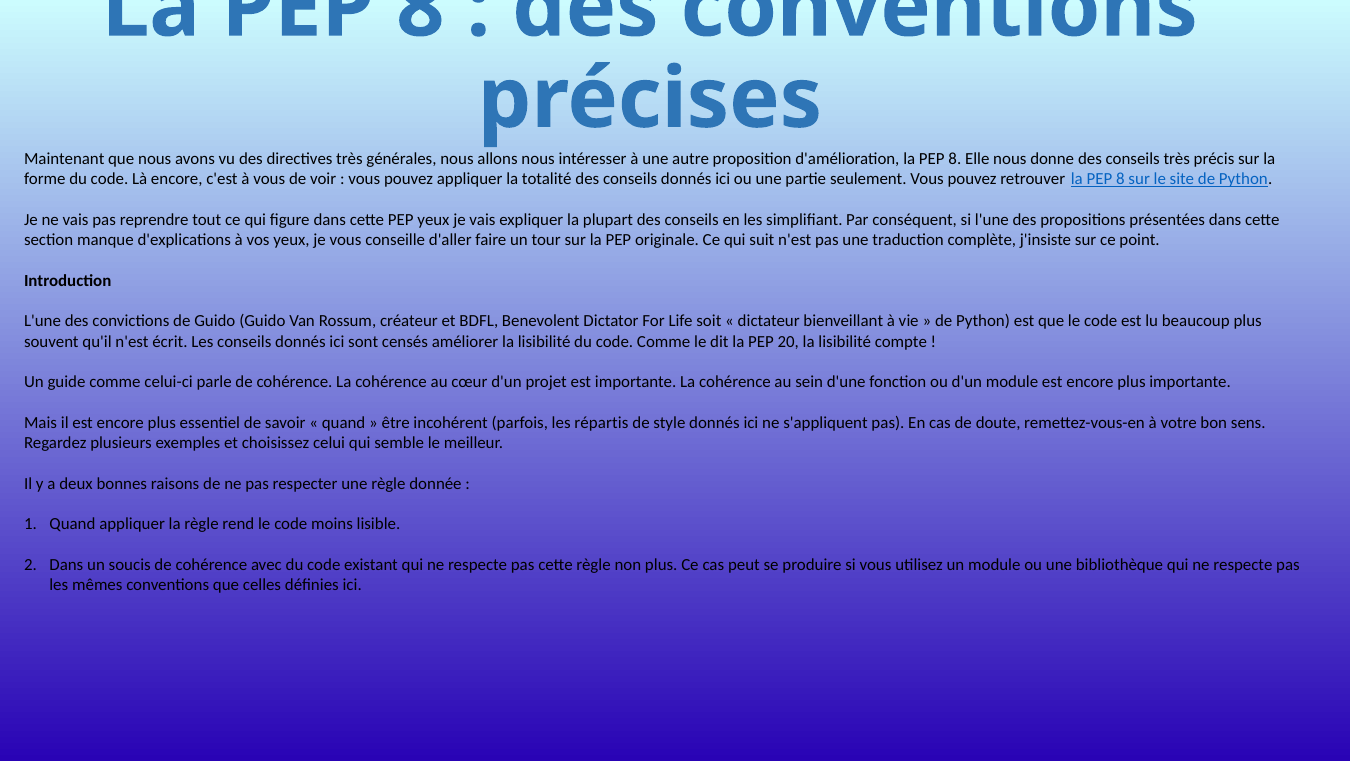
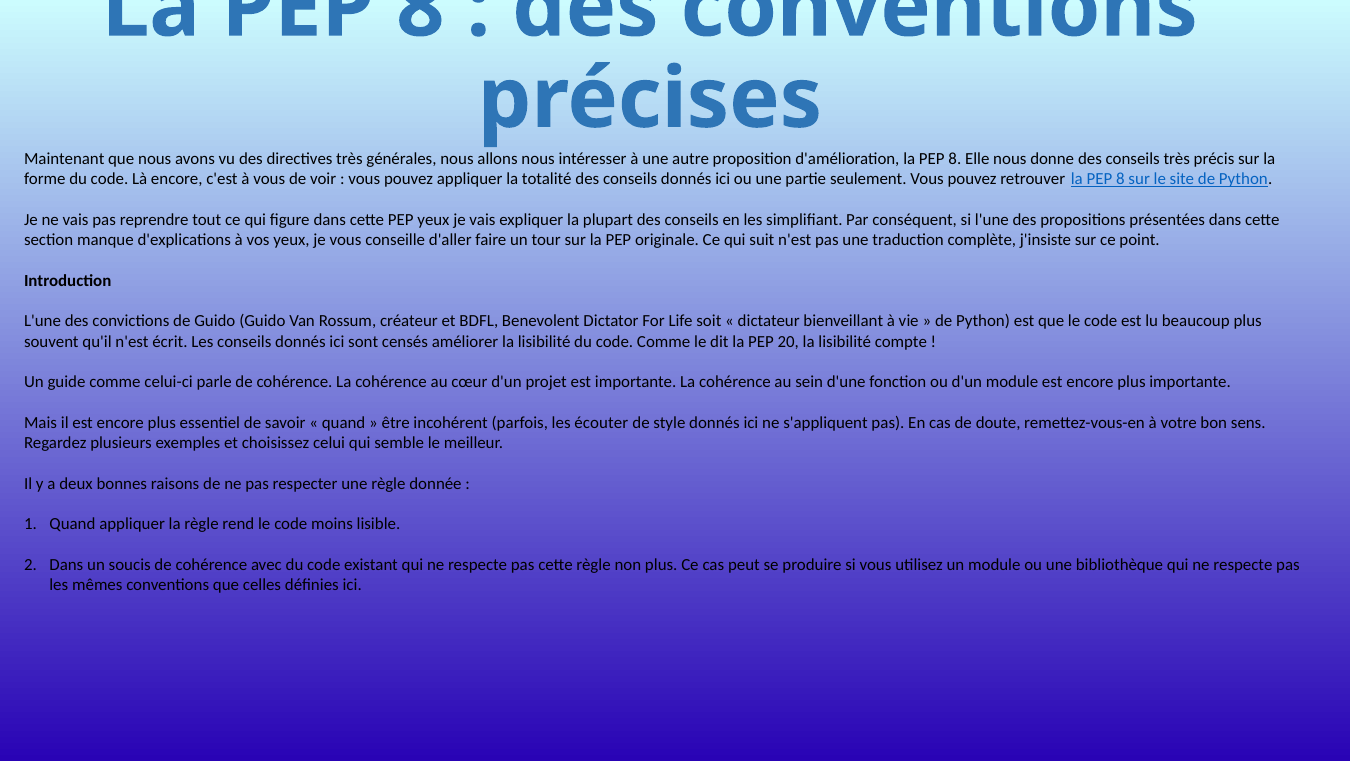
répartis: répartis -> écouter (601, 423)
